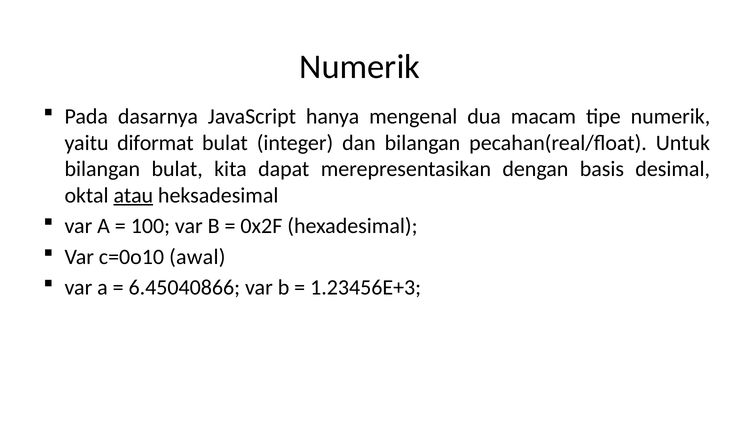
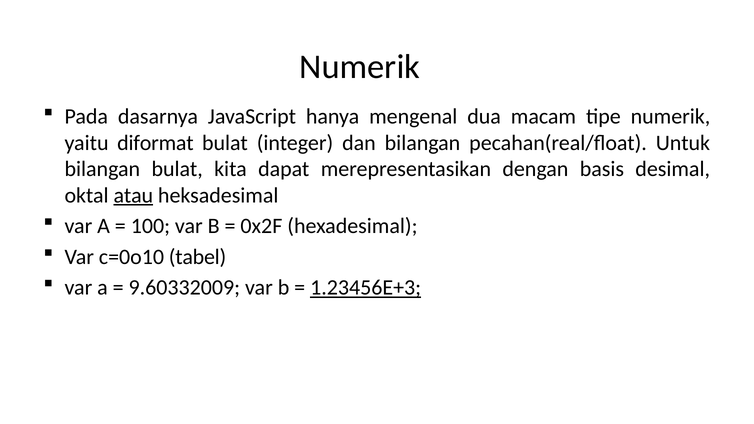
awal: awal -> tabel (198, 257)
6.45040866: 6.45040866 -> 9.60332009 (184, 288)
1.23456E+3 underline: none -> present (366, 288)
